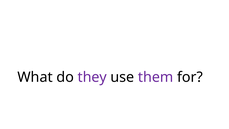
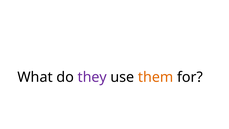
them colour: purple -> orange (156, 77)
